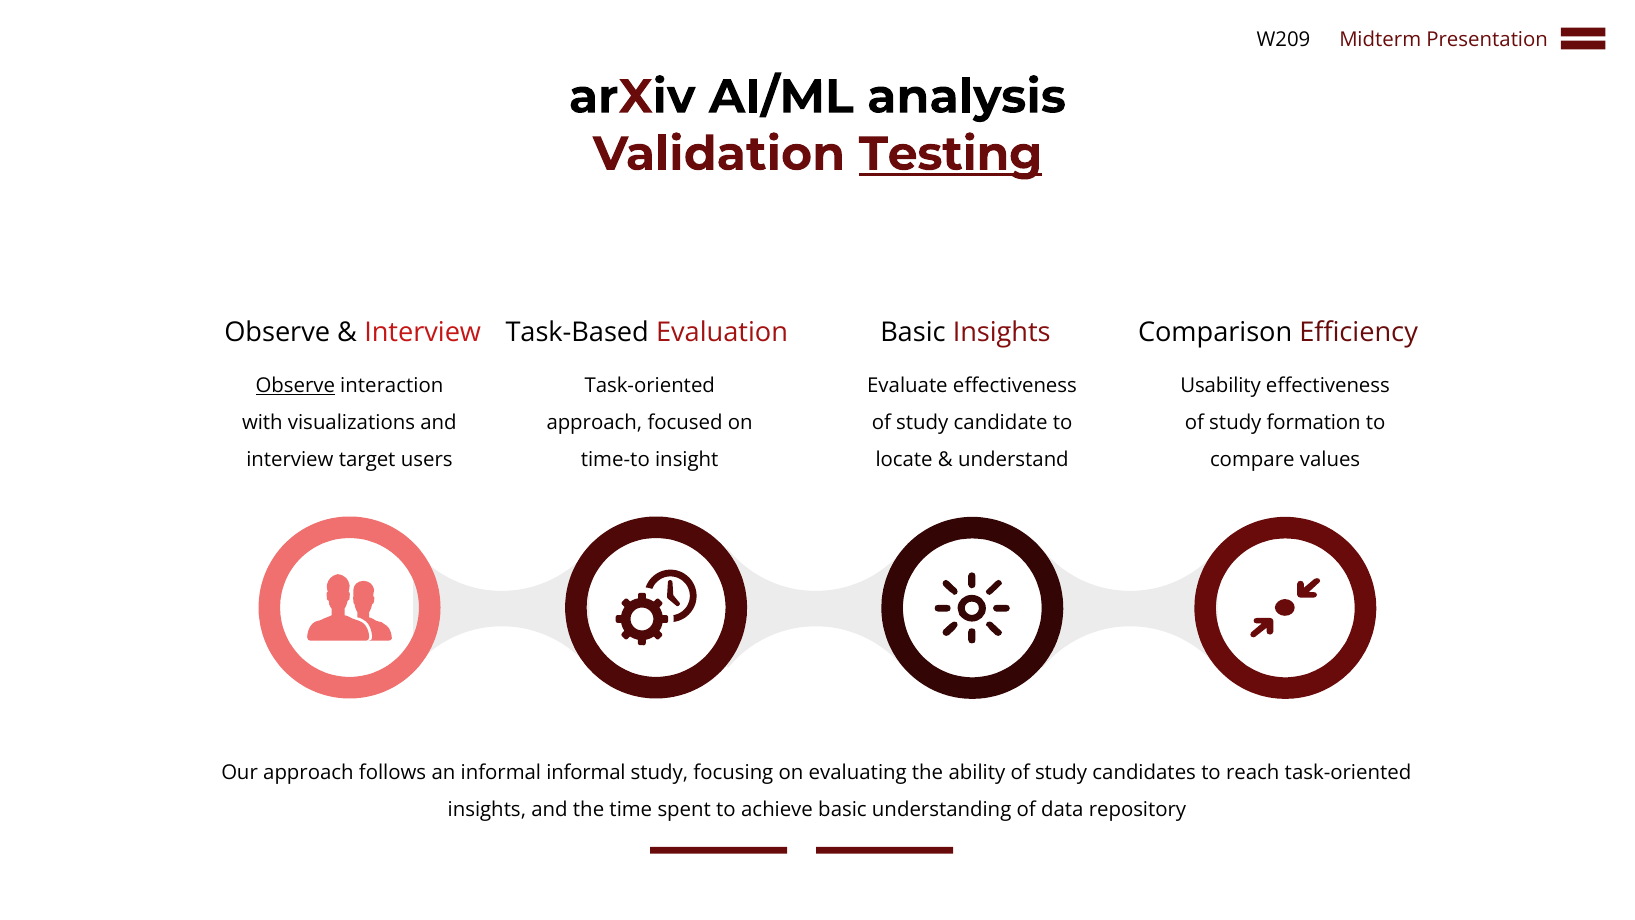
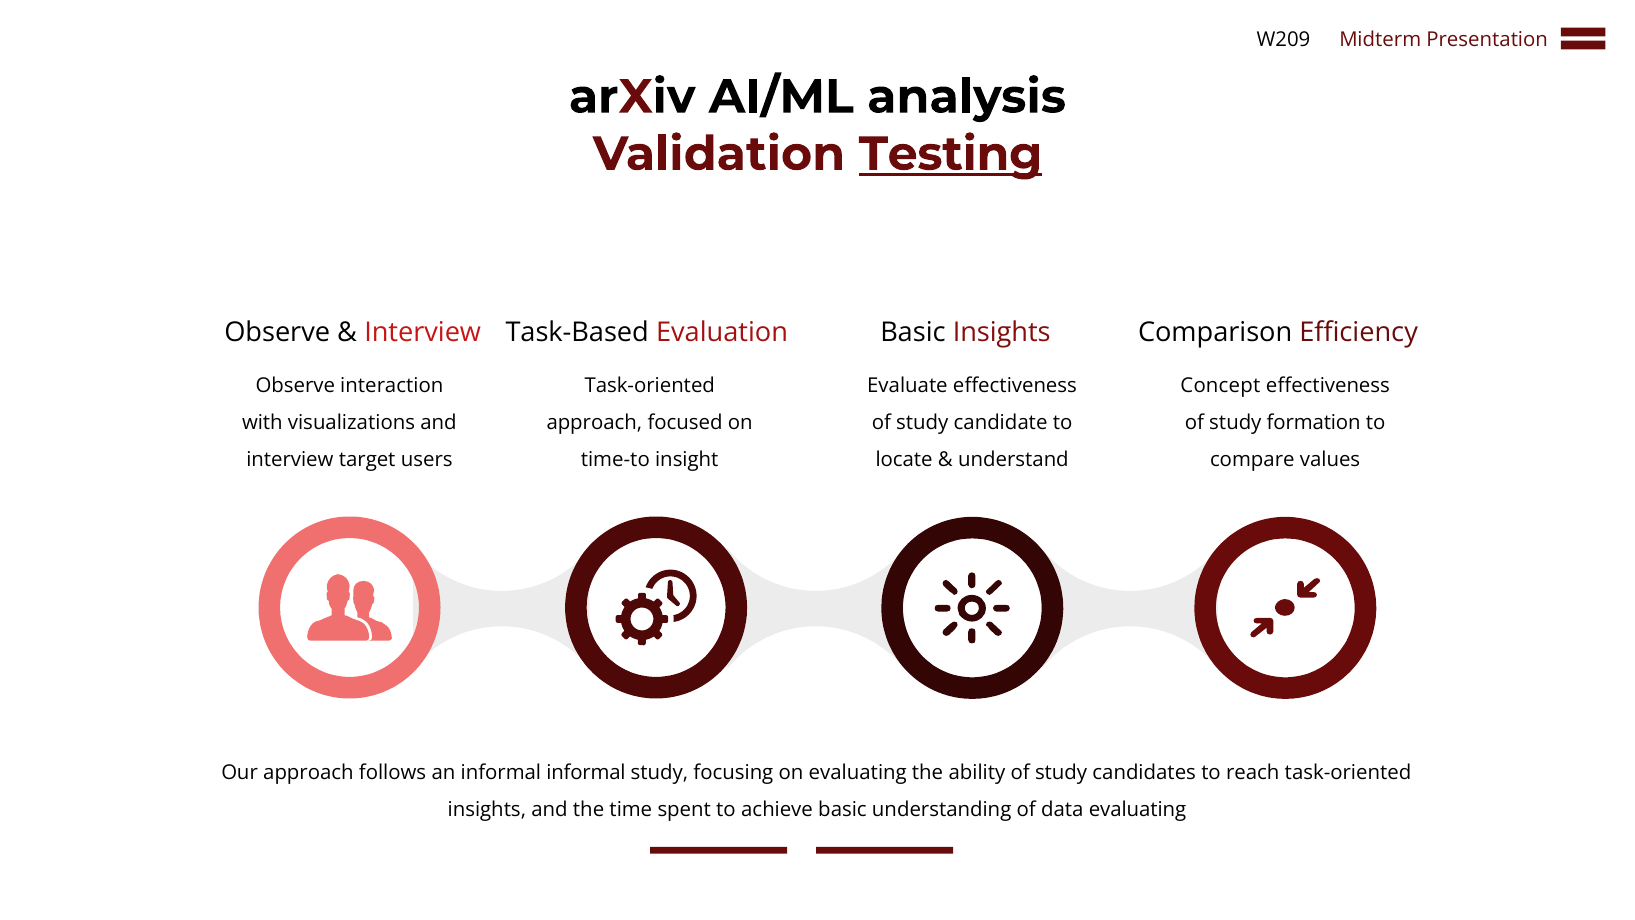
Observe underline: present -> none (295, 386)
Usability: Usability -> Concept (1220, 386)
data repository: repository -> evaluating (1137, 809)
